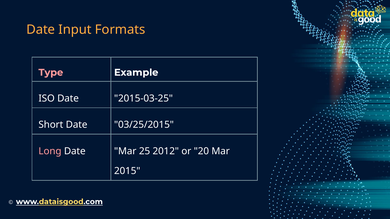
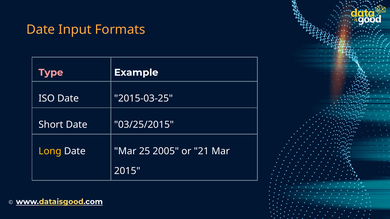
Long colour: pink -> yellow (50, 151)
2012: 2012 -> 2005 (166, 151)
20: 20 -> 21 (201, 151)
